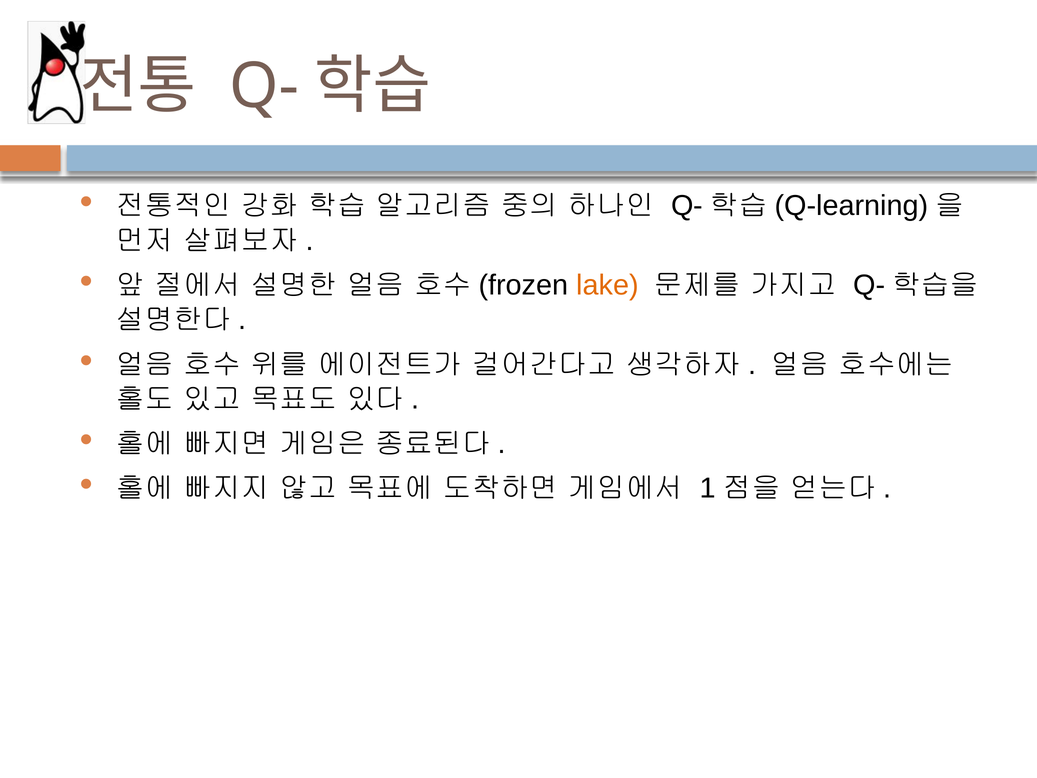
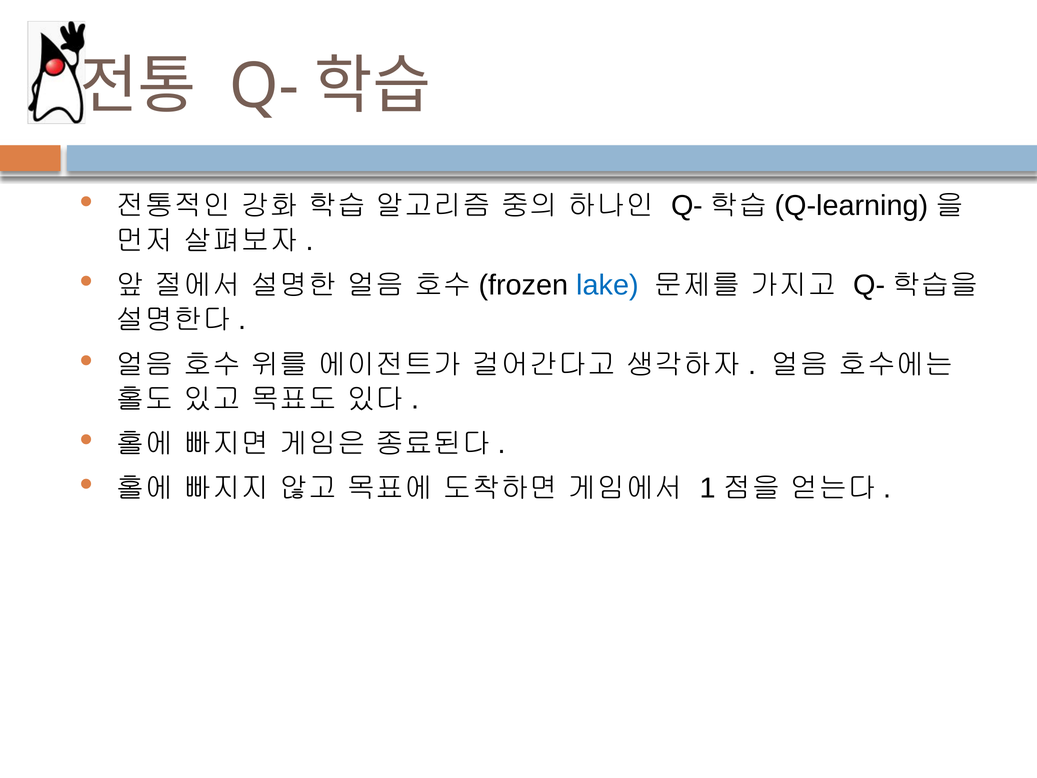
lake colour: orange -> blue (608, 285)
